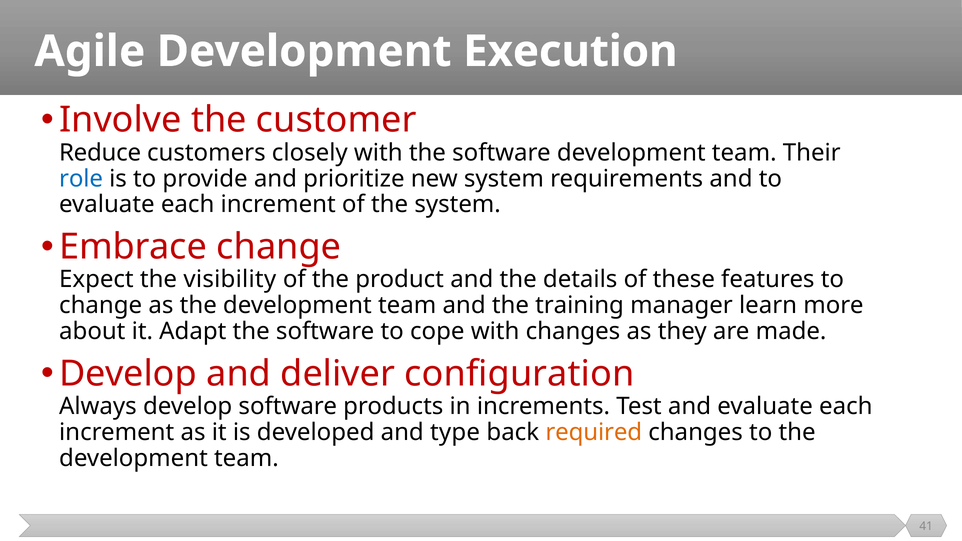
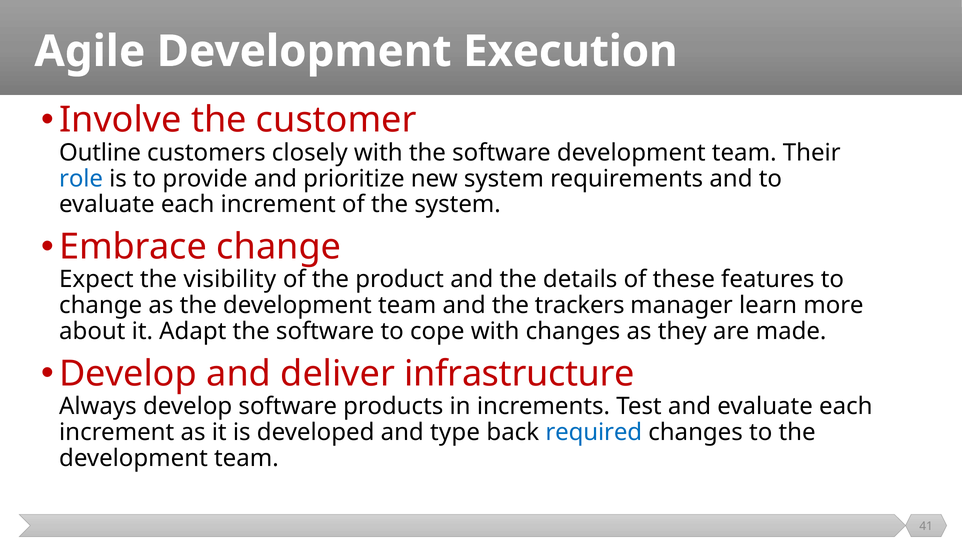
Reduce: Reduce -> Outline (100, 153)
training: training -> trackers (580, 306)
configuration: configuration -> infrastructure (520, 374)
required colour: orange -> blue (594, 432)
